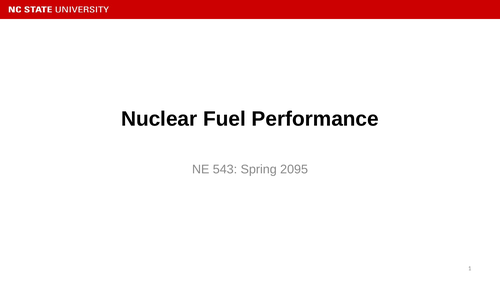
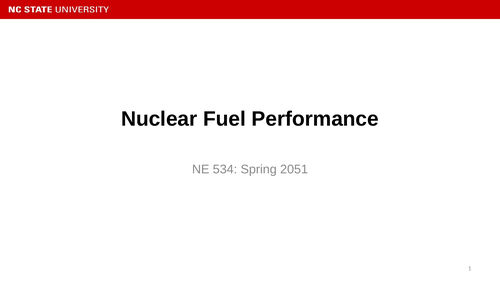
543: 543 -> 534 (225, 170)
2095: 2095 -> 2051 (294, 170)
